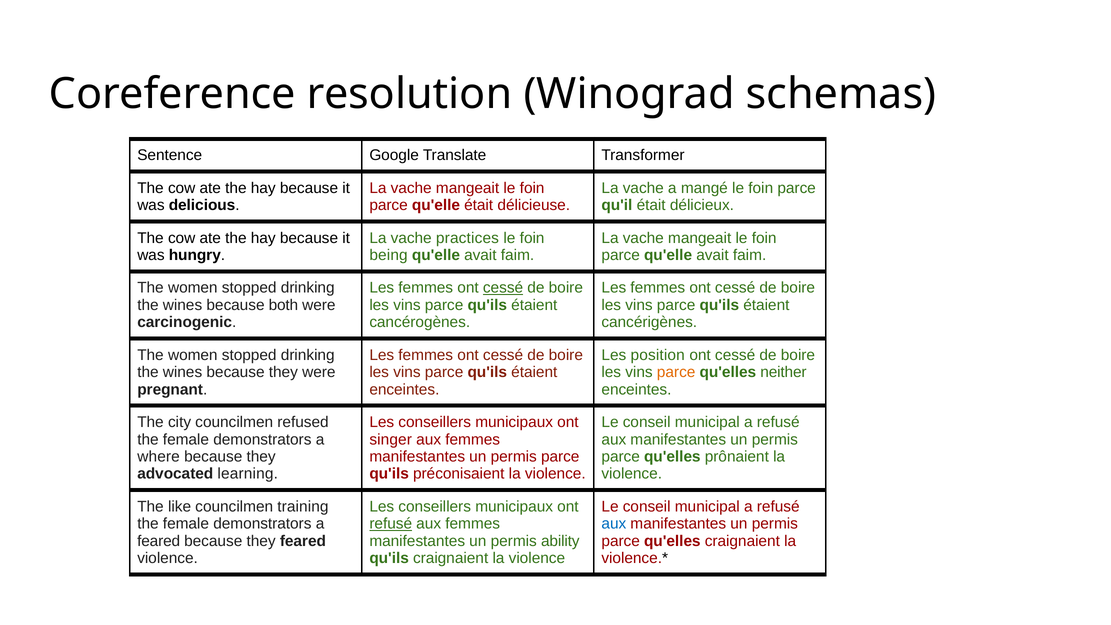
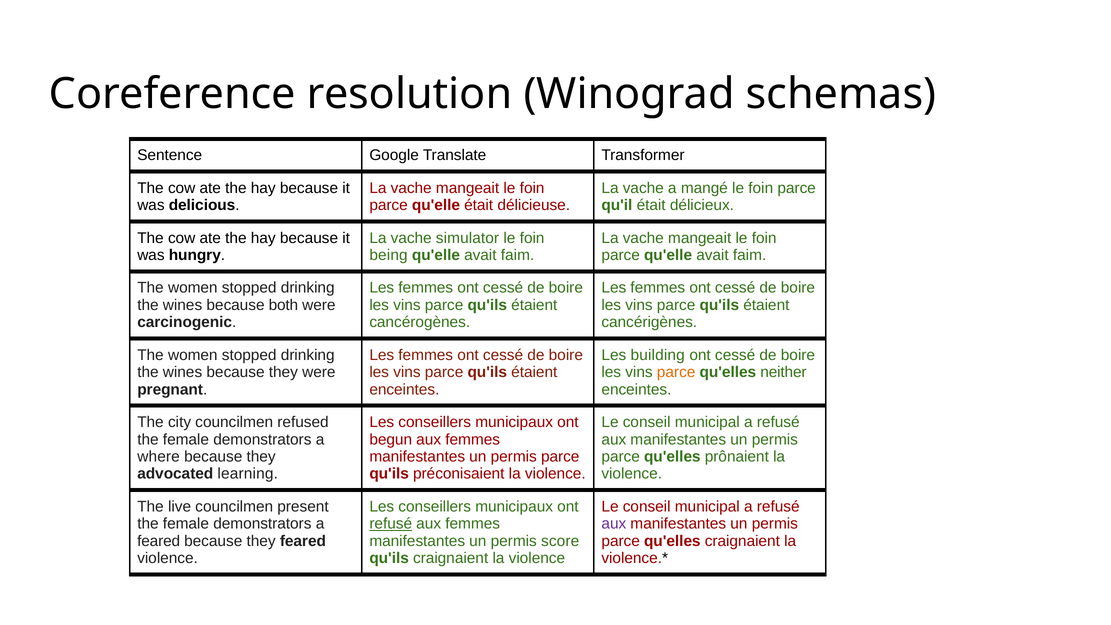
practices: practices -> simulator (468, 238)
cessé underline: present -> none (503, 288)
position: position -> building (658, 355)
singer: singer -> begun (391, 439)
like: like -> live (180, 507)
training: training -> present (303, 507)
aux colour: blue -> purple (614, 524)
ability: ability -> score (560, 541)
